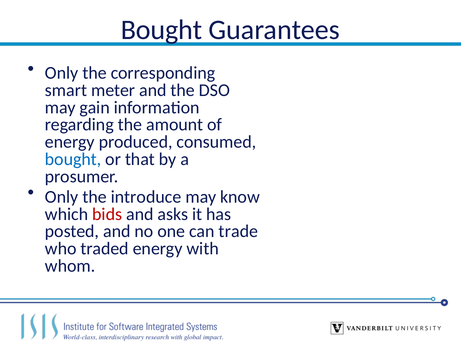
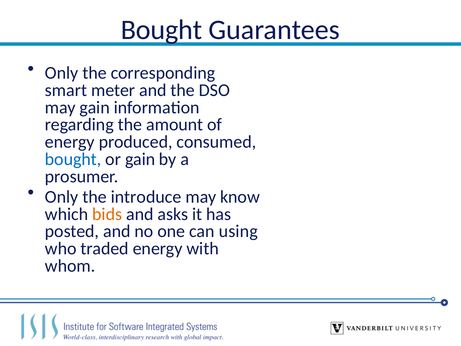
or that: that -> gain (140, 159)
bids colour: red -> orange (107, 214)
trade: trade -> using (238, 231)
